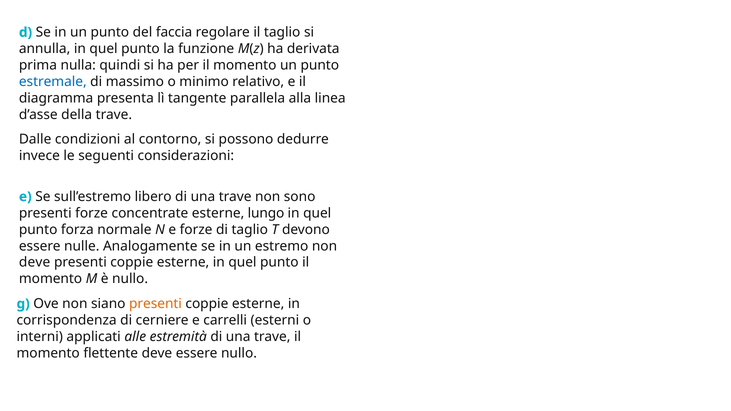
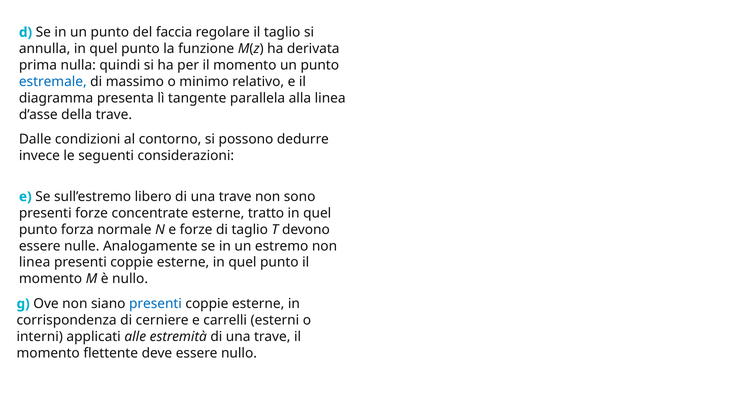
lungo: lungo -> tratto (266, 213)
deve: deve -> linea (35, 263)
presenti colour: orange -> blue (155, 304)
